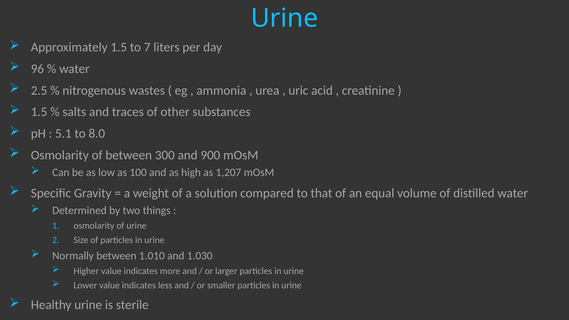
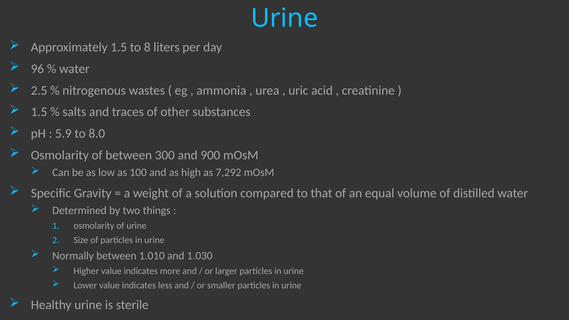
7: 7 -> 8 (147, 47)
5.1: 5.1 -> 5.9 (63, 134)
1,207: 1,207 -> 7,292 (228, 173)
